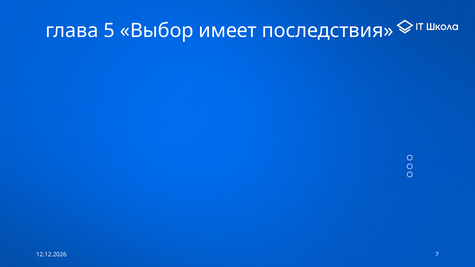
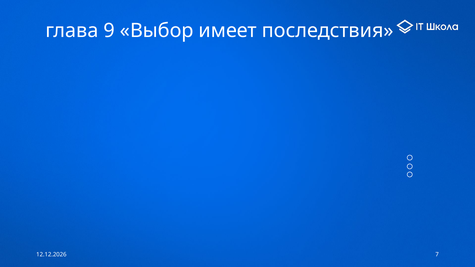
5: 5 -> 9 (109, 31)
